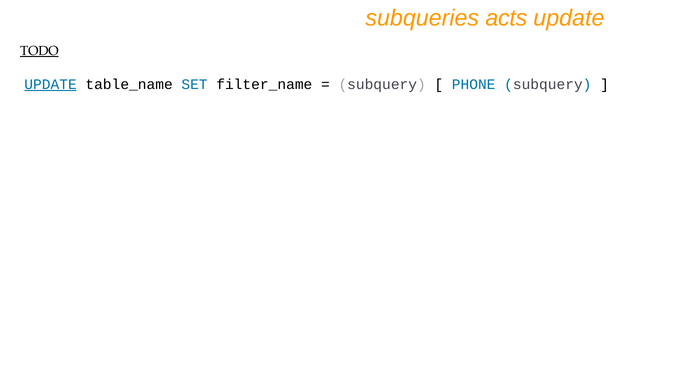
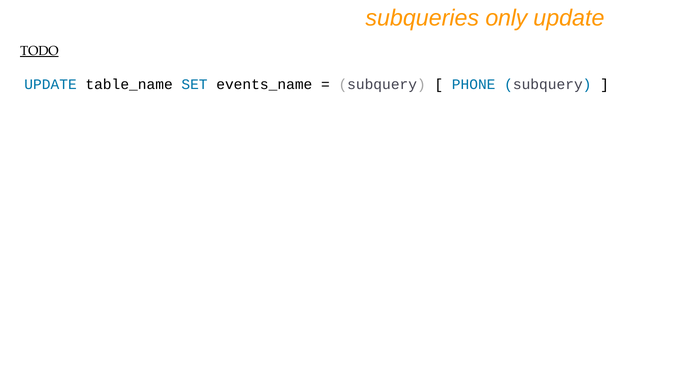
acts: acts -> only (506, 18)
UPDATE underline: present -> none (51, 84)
filter_name: filter_name -> events_name (264, 84)
